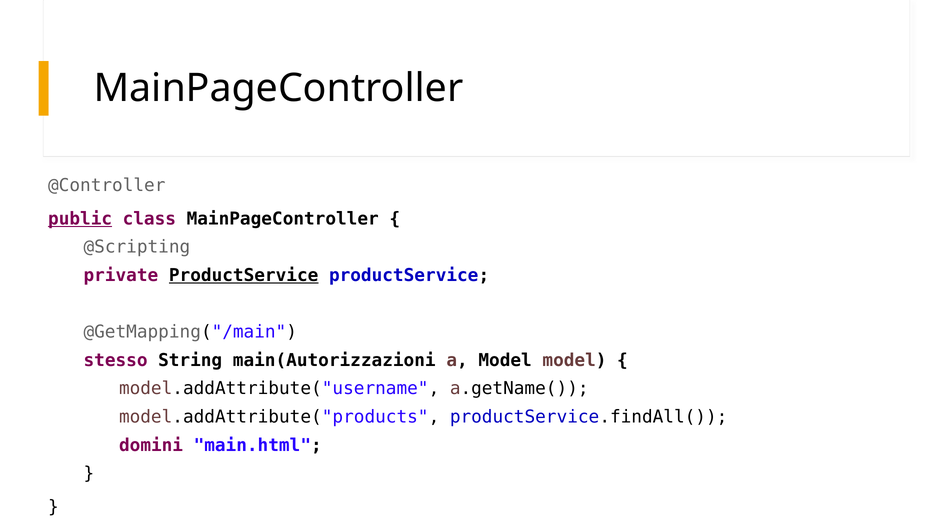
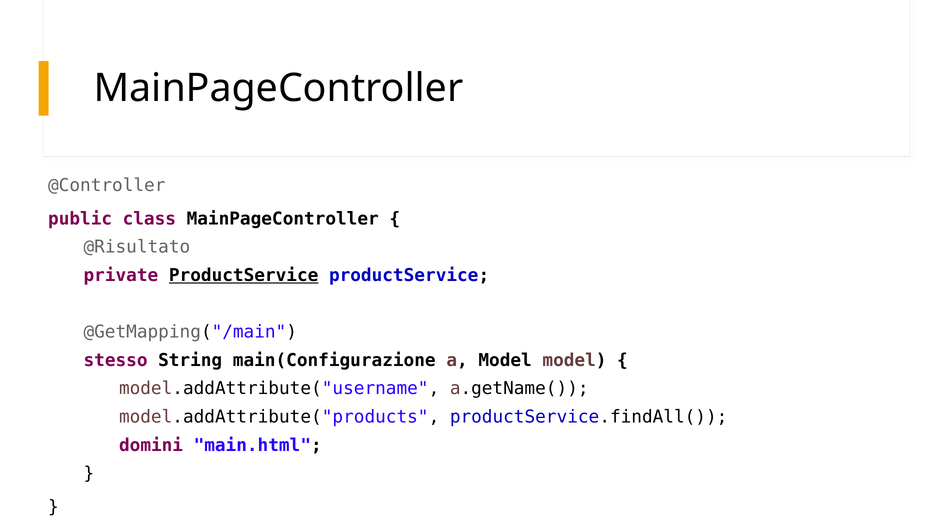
public underline: present -> none (80, 219)
@Scripting: @Scripting -> @Risultato (137, 247)
main(Autorizzazioni: main(Autorizzazioni -> main(Configurazione (334, 360)
